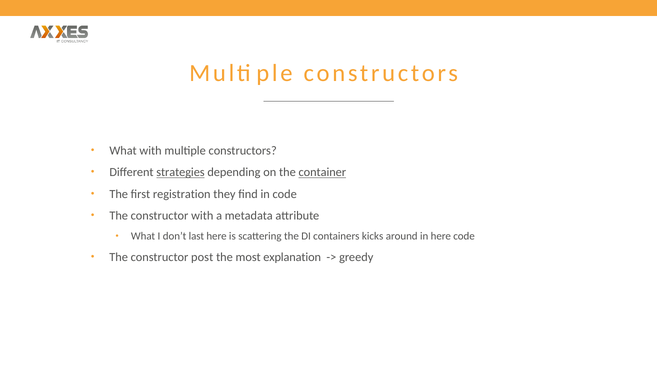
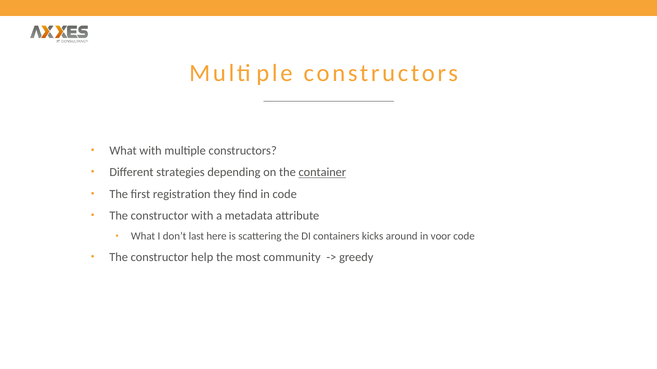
strategies underline: present -> none (180, 173)
in here: here -> voor (441, 237)
post: post -> help (202, 257)
explanation: explanation -> community (292, 257)
